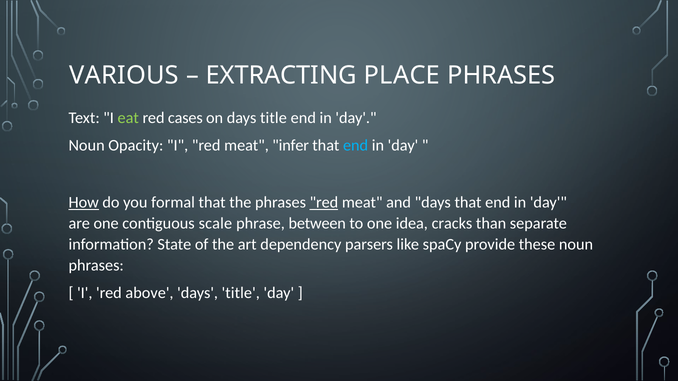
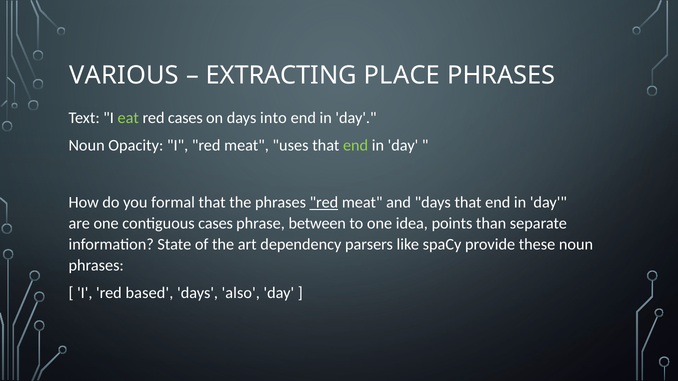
on days title: title -> into (273, 118)
infer: infer -> uses (291, 146)
end colour: light blue -> light green (356, 146)
How underline: present -> none (84, 203)
contiguous scale: scale -> cases (216, 224)
cracks: cracks -> points (452, 224)
above: above -> based (149, 293)
title: title -> also (241, 293)
